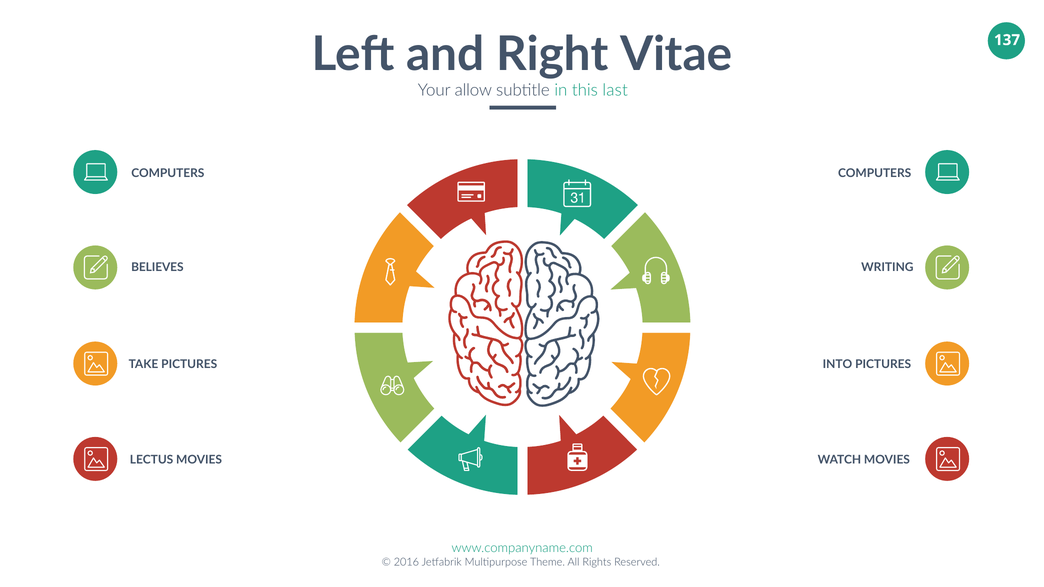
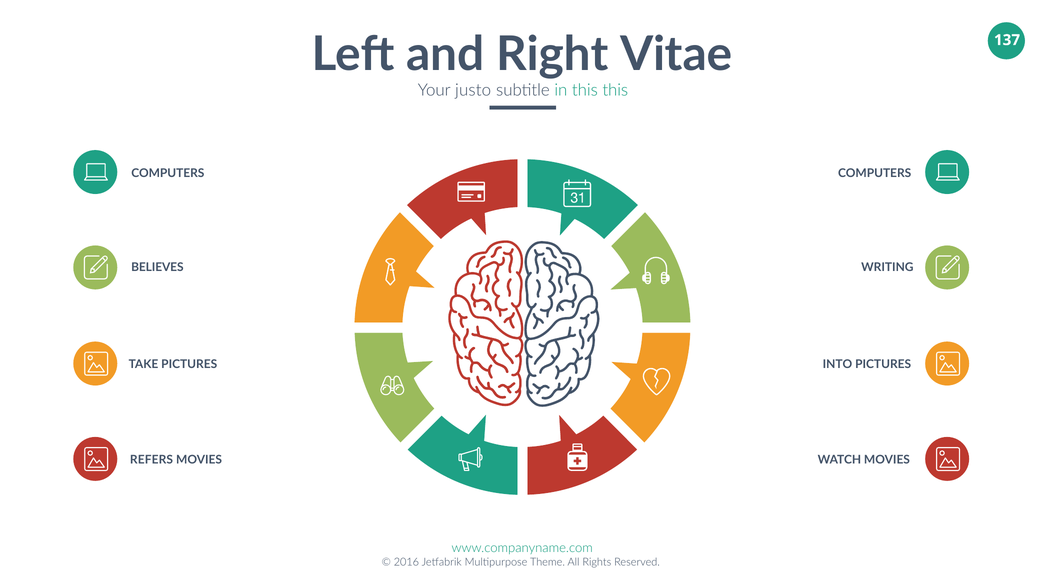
allow: allow -> justo (473, 90)
this last: last -> this (615, 90)
LECTUS: LECTUS -> REFERS (151, 460)
